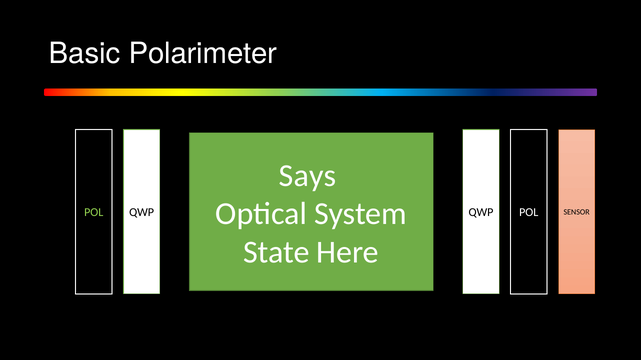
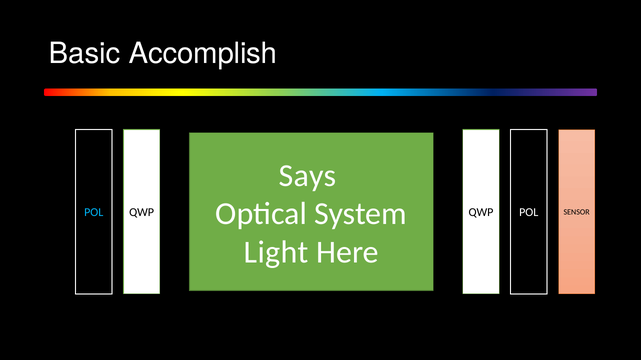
Polarimeter: Polarimeter -> Accomplish (203, 54)
POL colour: light green -> light blue (94, 213)
State: State -> Light (276, 253)
